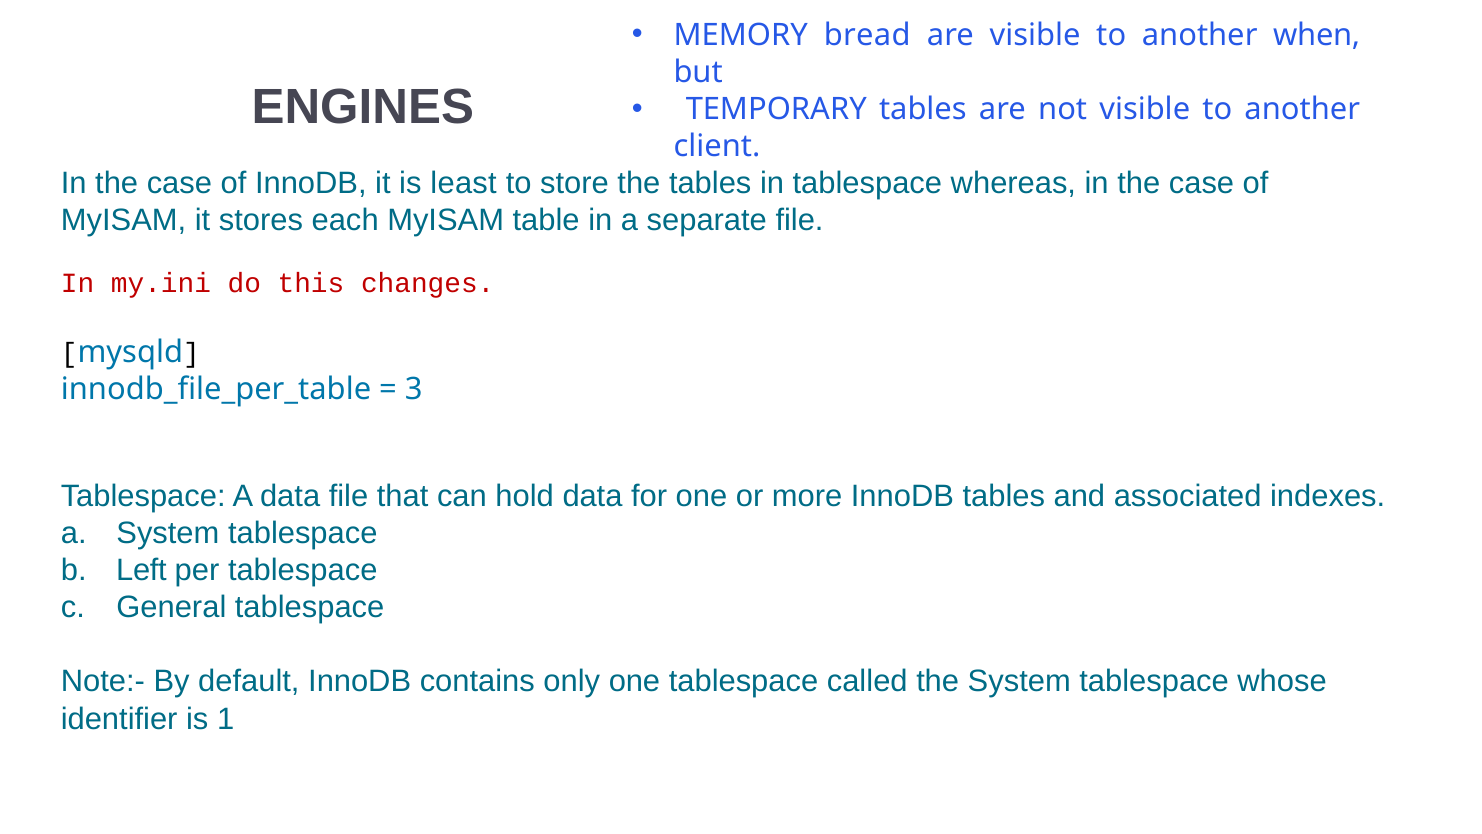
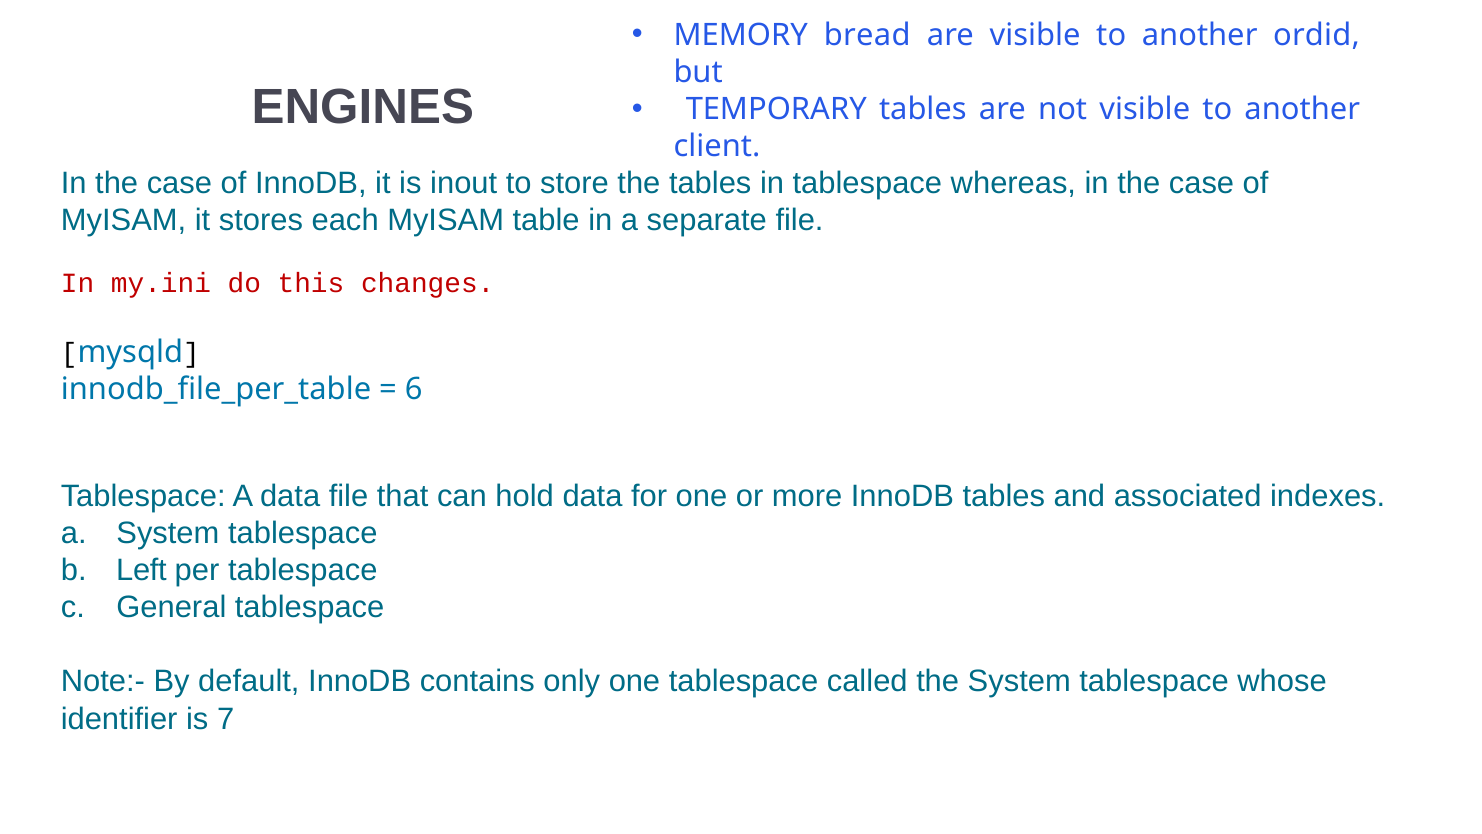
when: when -> ordid (1316, 35)
least: least -> inout (464, 184)
3: 3 -> 6 (414, 389)
1: 1 -> 7 (226, 719)
